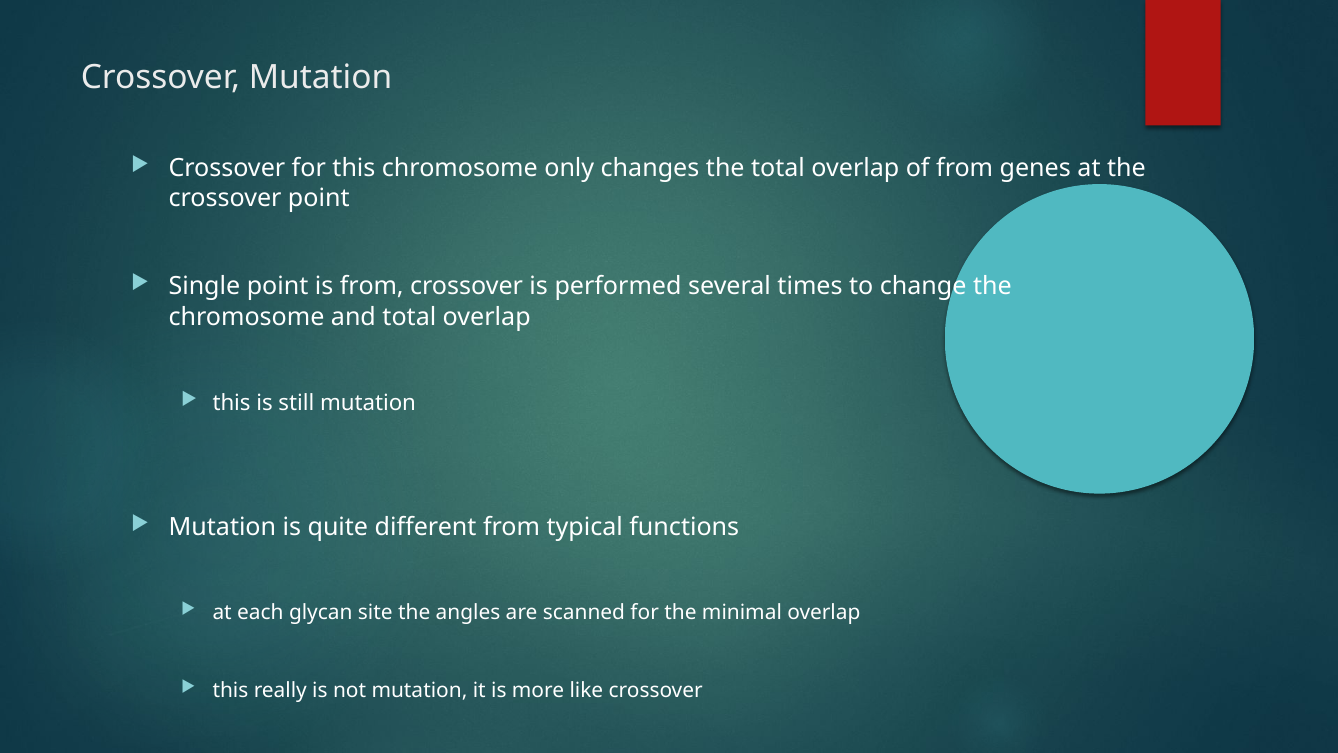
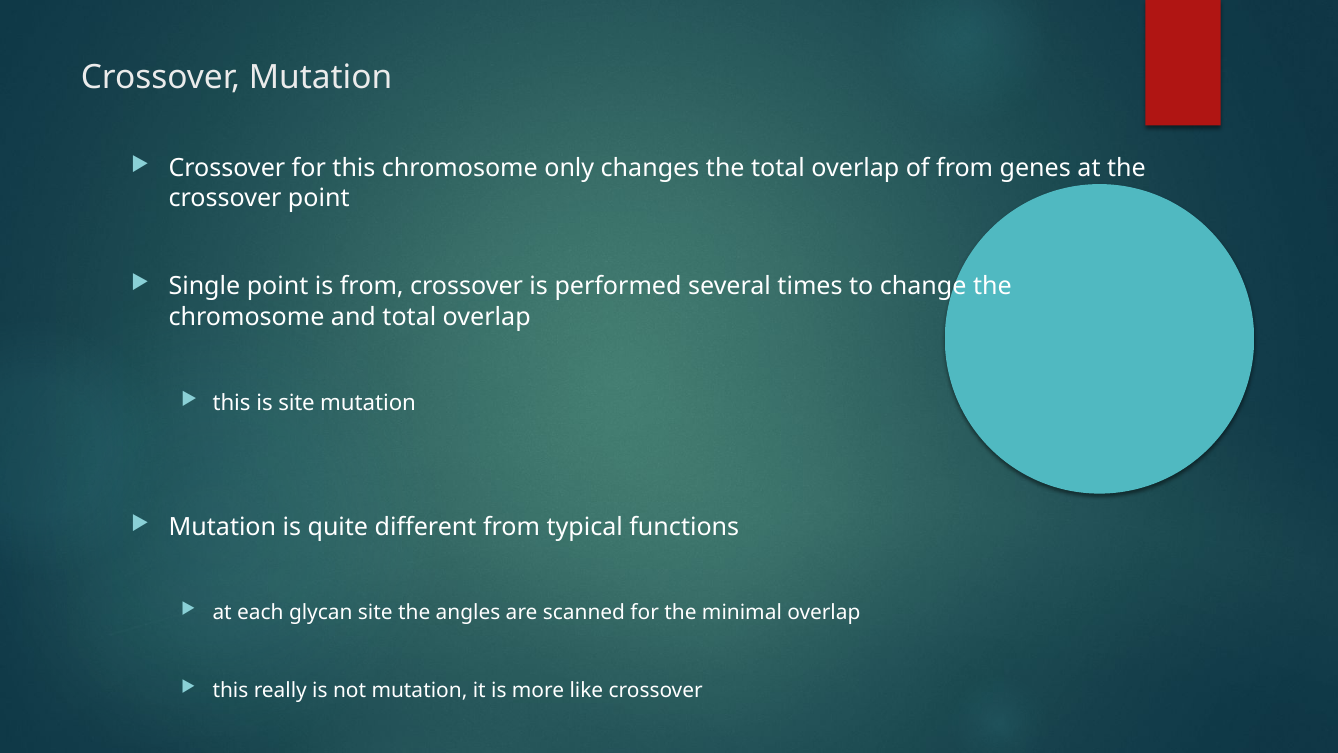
is still: still -> site (297, 403)
